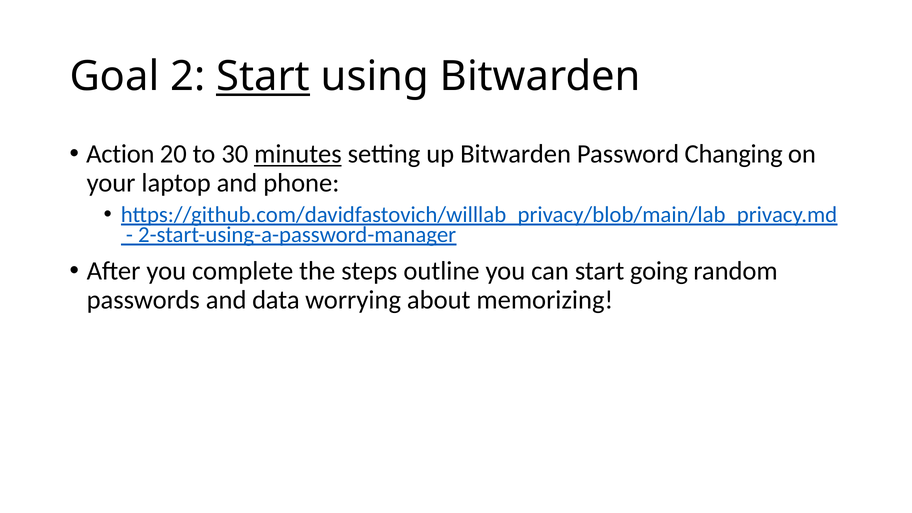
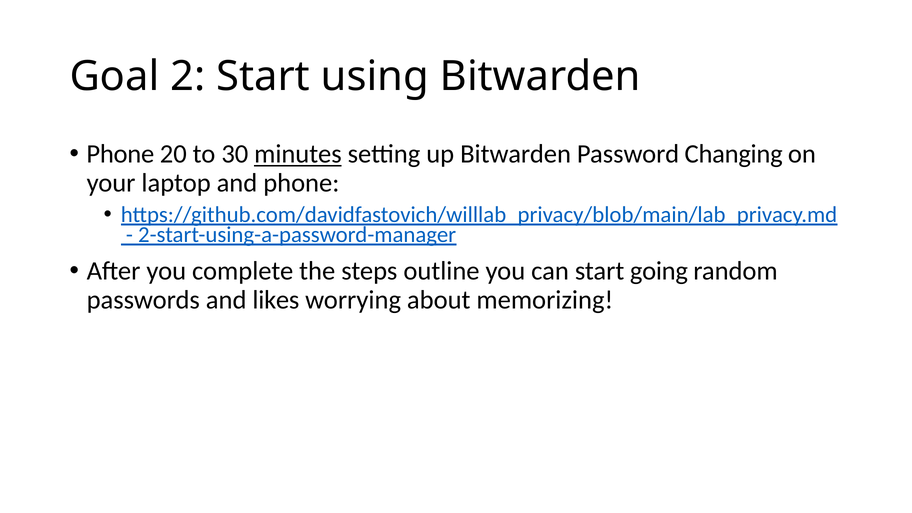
Start underline: present -> none (263, 77)
Action: Action -> Phone (120, 154)
data: data -> likes (276, 300)
